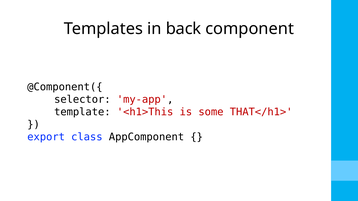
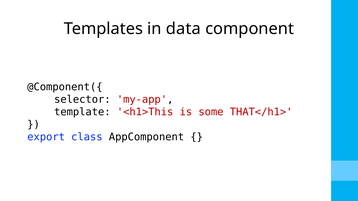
back: back -> data (183, 29)
